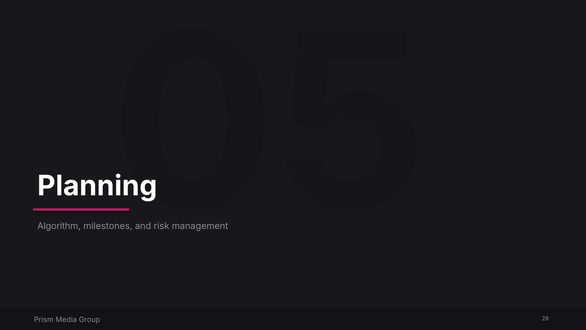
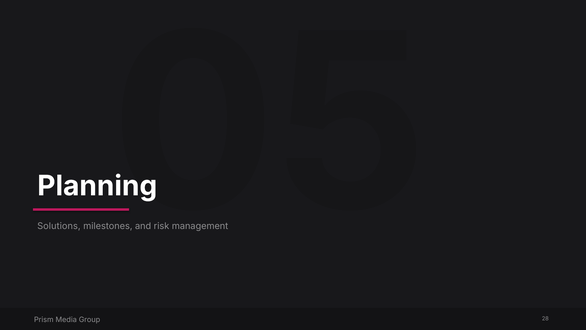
Algorithm: Algorithm -> Solutions (59, 226)
